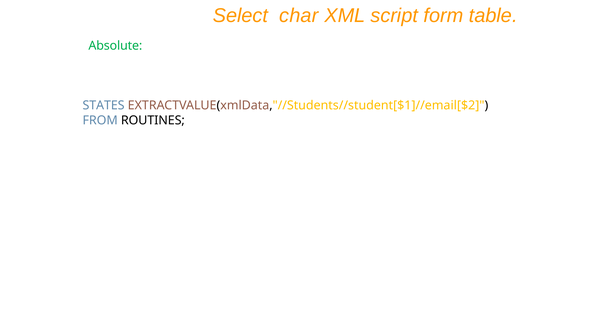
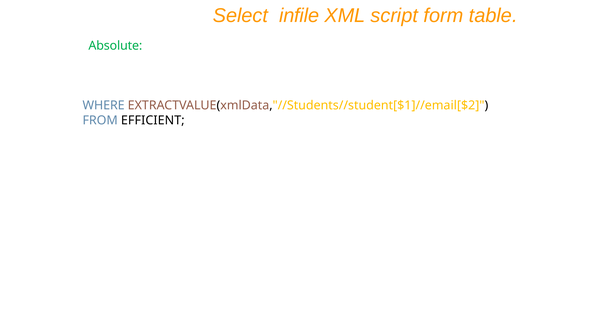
char: char -> infile (299, 16)
STATES: STATES -> WHERE (104, 105)
ROUTINES: ROUTINES -> EFFICIENT (153, 120)
